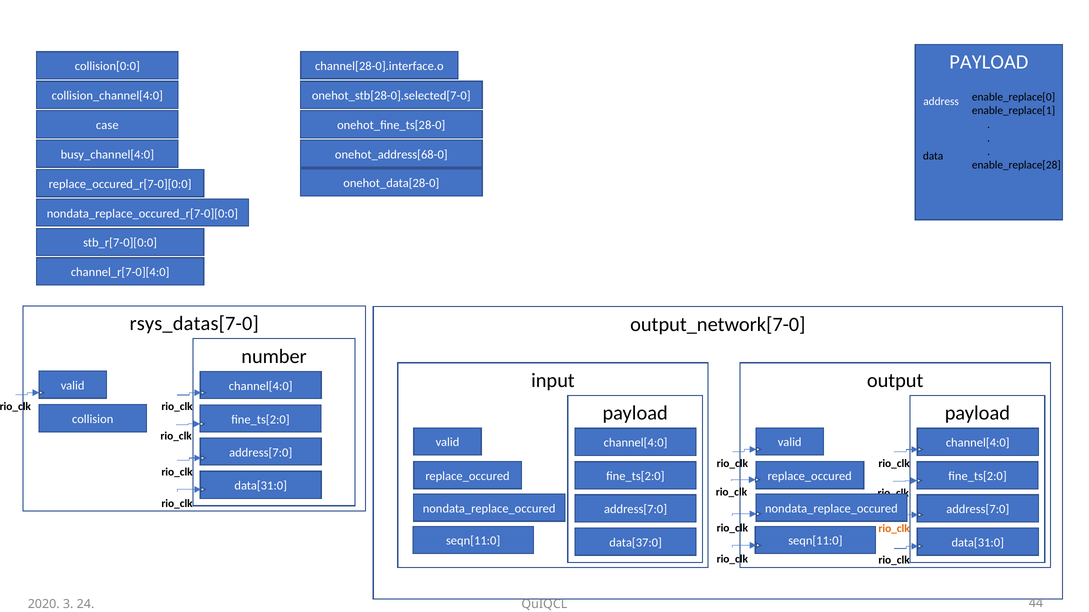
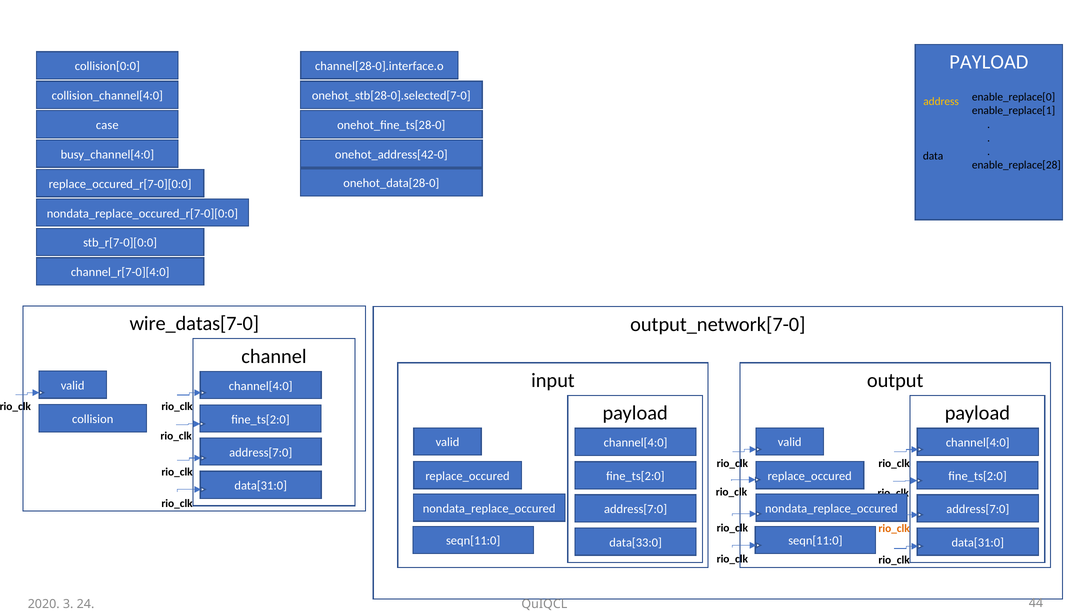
address colour: white -> yellow (941, 101)
onehot_address[68-0: onehot_address[68-0 -> onehot_address[42-0 (391, 155)
rsys_datas[7-0: rsys_datas[7-0 -> wire_datas[7-0 (194, 324)
number: number -> channel (274, 357)
data[37:0: data[37:0 -> data[33:0 (636, 543)
